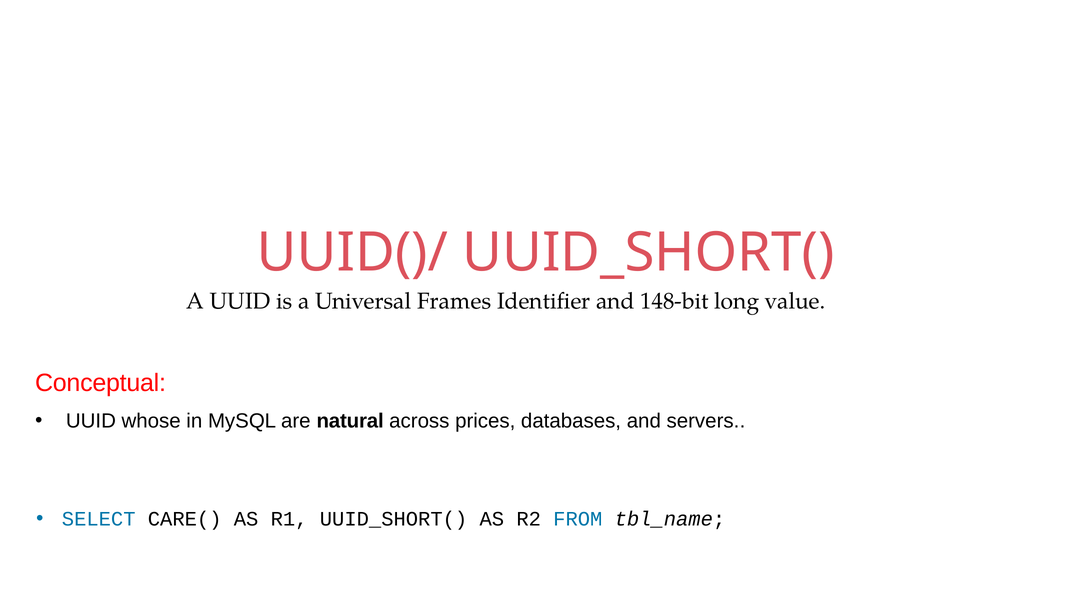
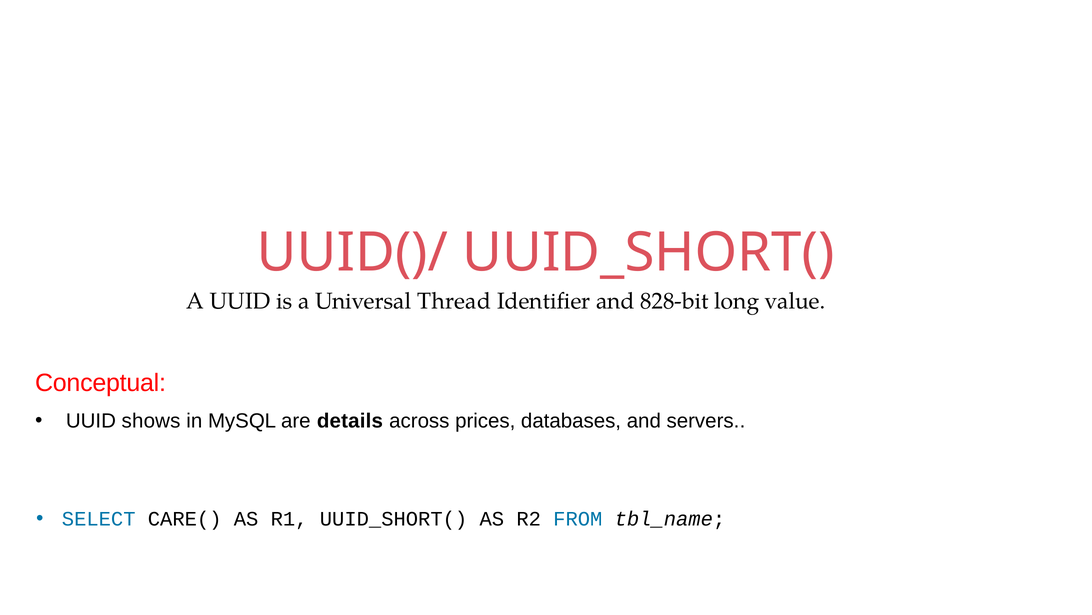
Frames: Frames -> Thread (454, 301)
148-bit: 148-bit -> 828-bit (674, 301)
whose: whose -> shows (151, 420)
natural: natural -> details (350, 420)
